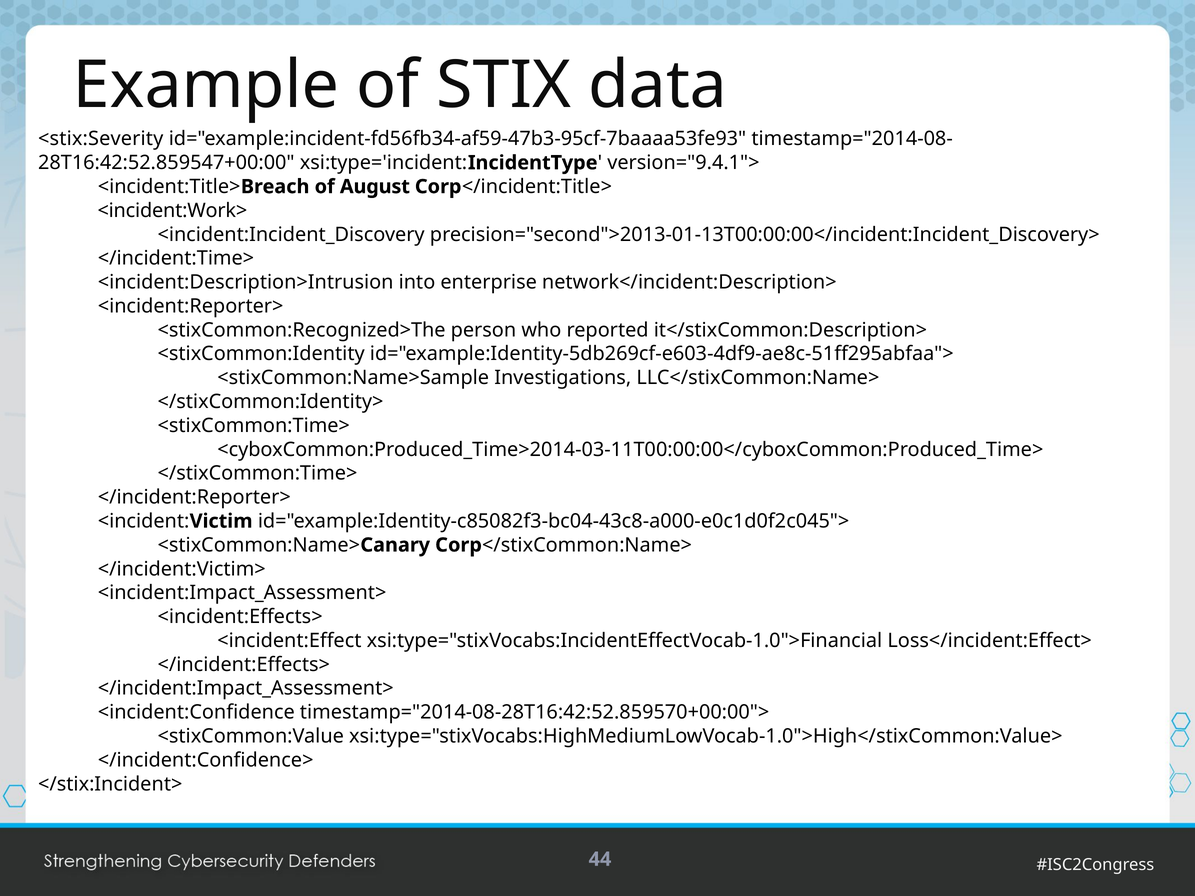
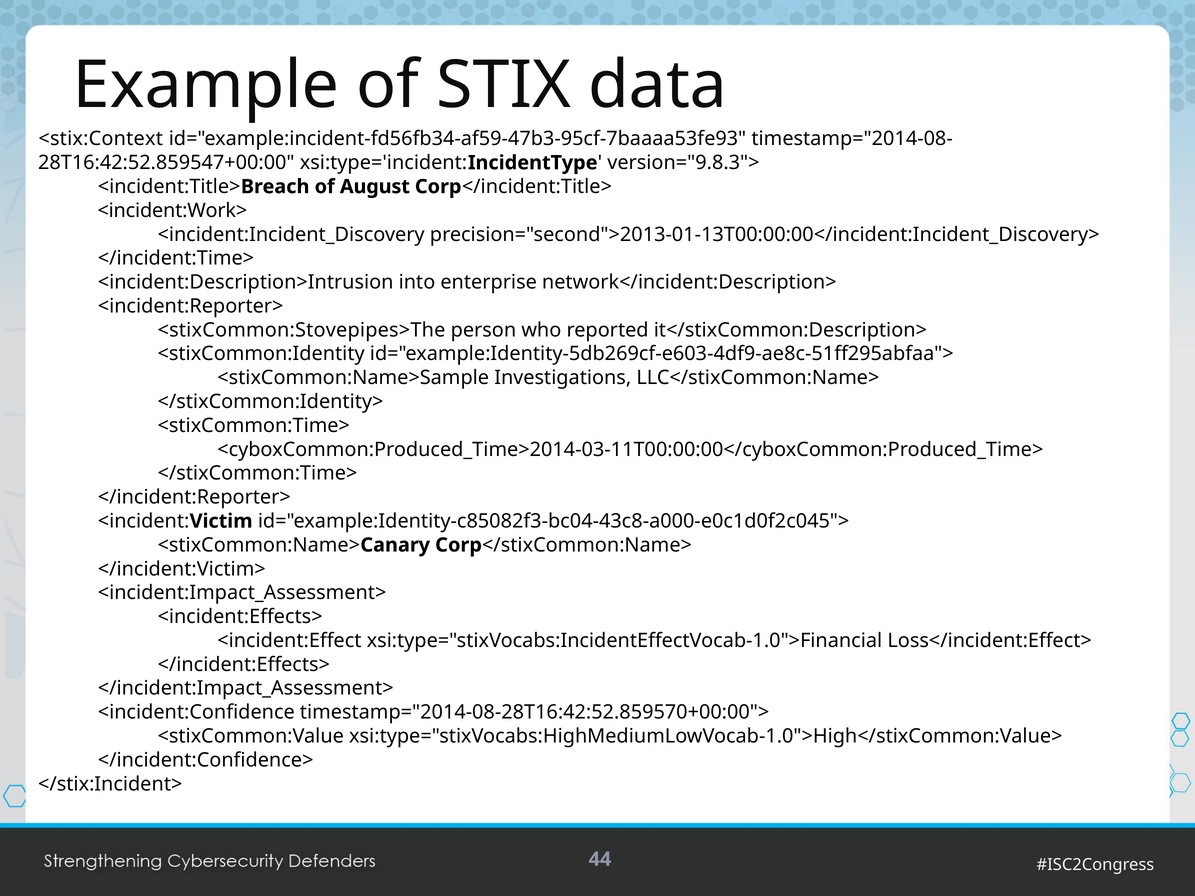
<stix:Severity: <stix:Severity -> <stix:Context (101, 139)
version="9.4.1">: version="9.4.1"> -> version="9.8.3"> (683, 163)
<stixCommon:Recognized>The: <stixCommon:Recognized>The -> <stixCommon:Stovepipes>The (301, 330)
